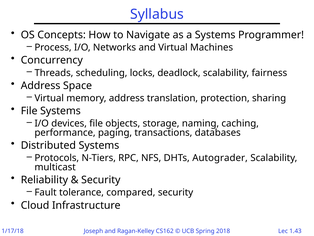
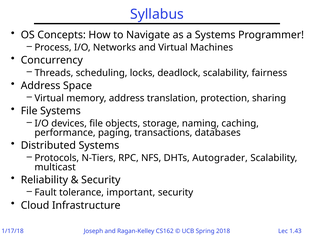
compared: compared -> important (131, 192)
